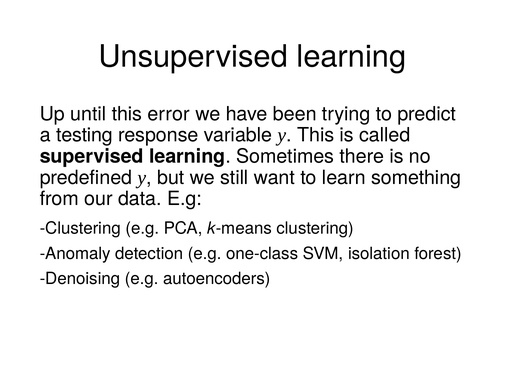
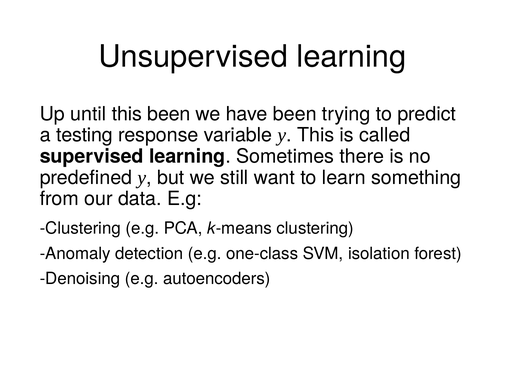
this error: error -> been (169, 114)
